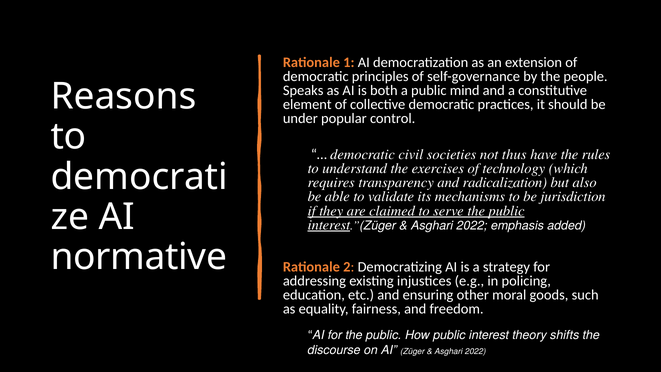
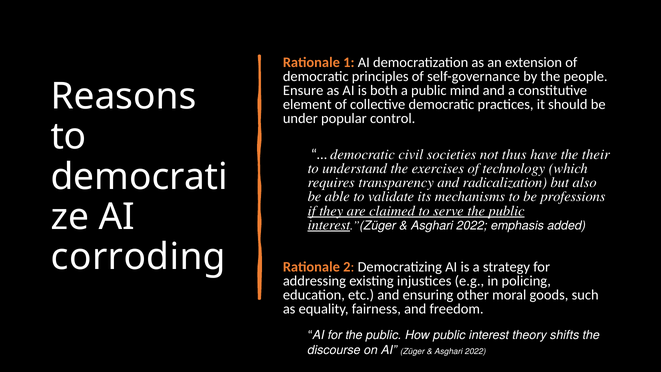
Speaks: Speaks -> Ensure (303, 91)
rules: rules -> their (596, 154)
jurisdiction: jurisdiction -> professions (573, 197)
normative: normative -> corroding (138, 257)
